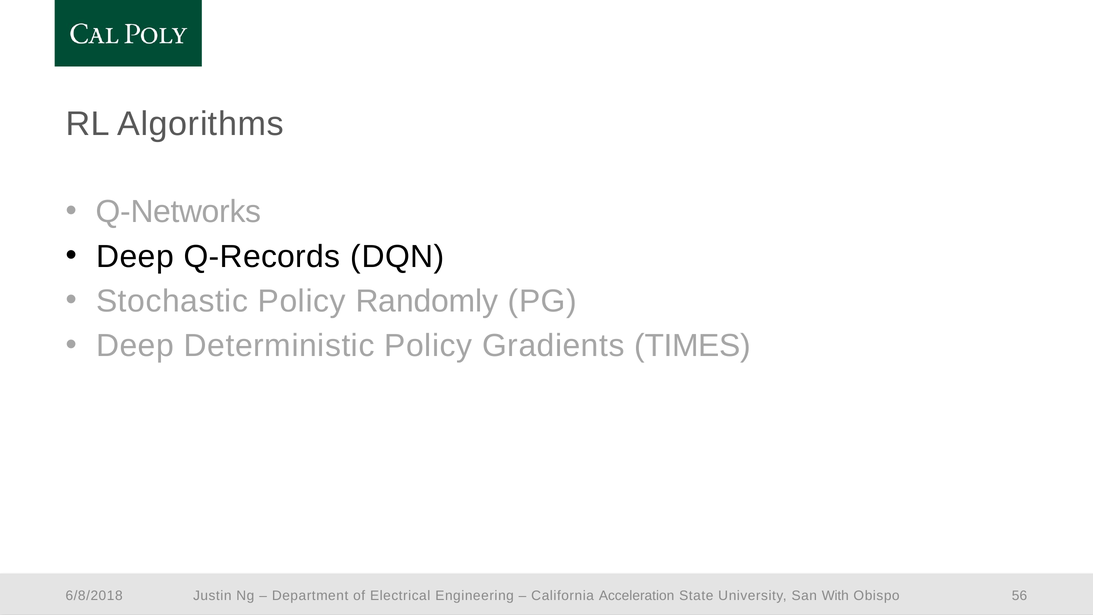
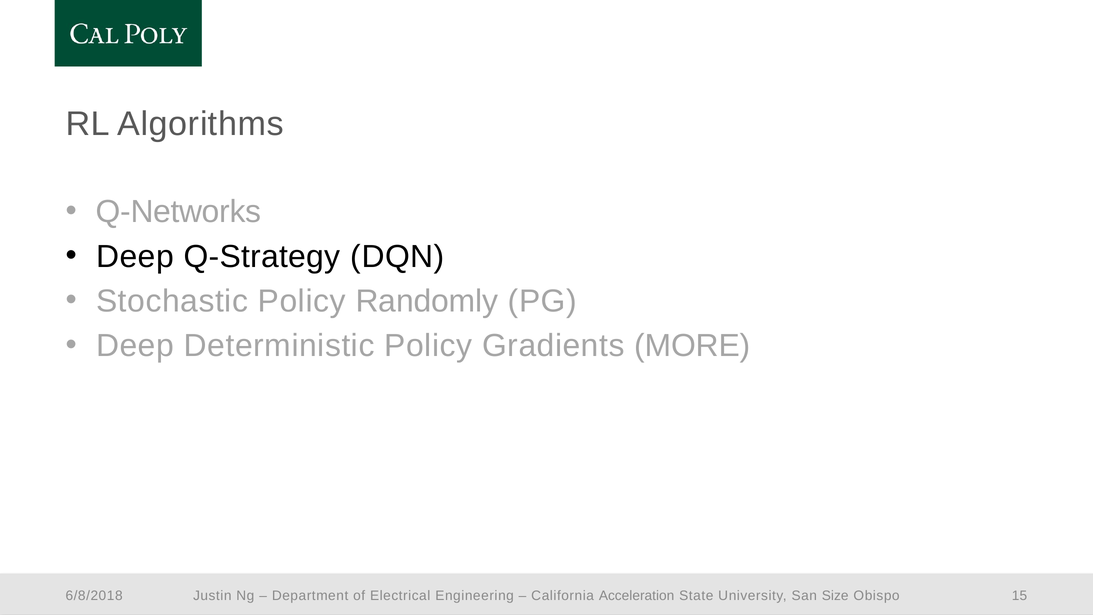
Q-Records: Q-Records -> Q-Strategy (262, 257)
TIMES: TIMES -> MORE (692, 346)
With: With -> Size (835, 596)
56: 56 -> 15 (1020, 596)
